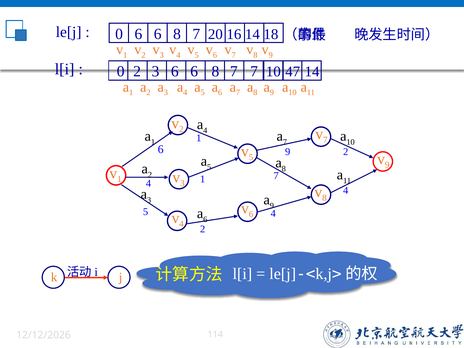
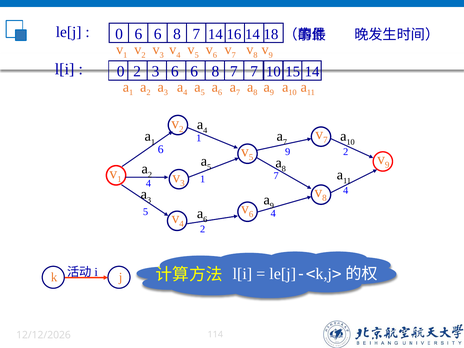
7 20: 20 -> 14 (215, 34)
47: 47 -> 15 (293, 72)
